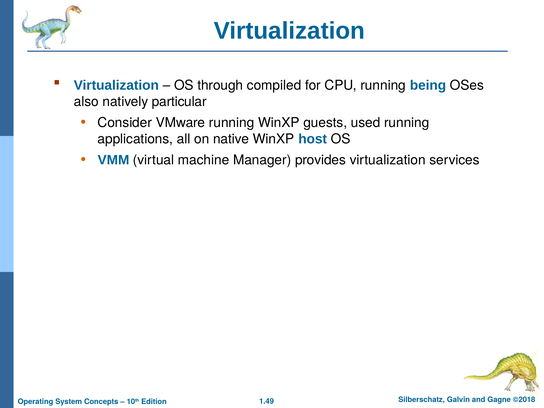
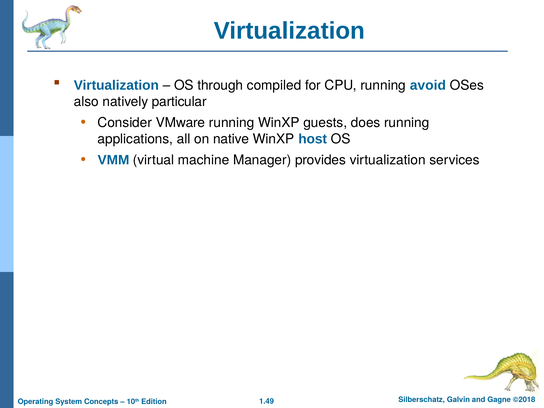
being: being -> avoid (428, 85)
used: used -> does (366, 123)
